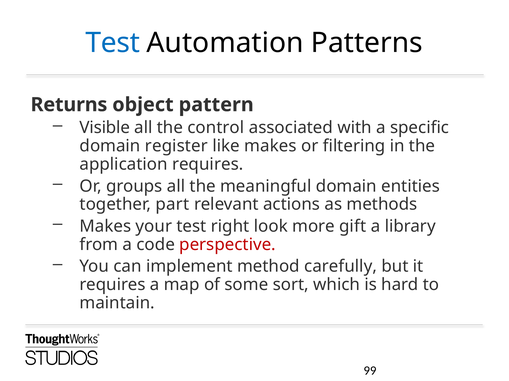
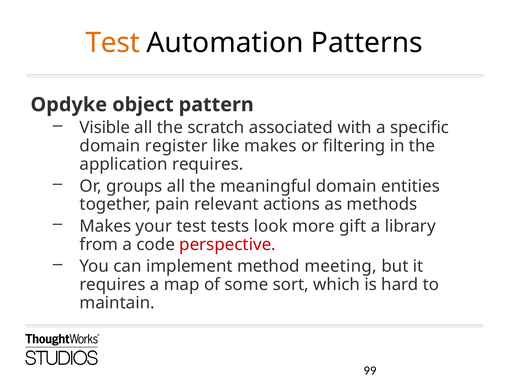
Test colour: blue -> orange (113, 43)
Returns: Returns -> Opdyke (69, 105)
control: control -> scratch (216, 128)
part: part -> pain (173, 205)
right: right -> tests (230, 227)
carefully: carefully -> meeting (341, 267)
